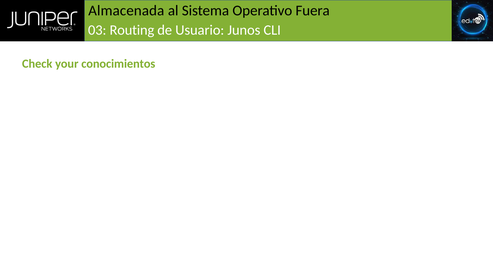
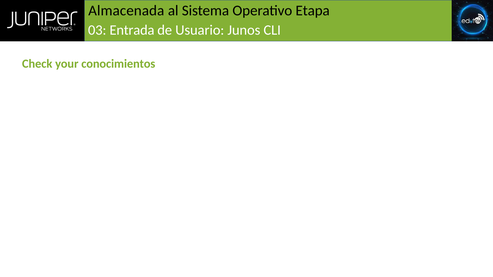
Fuera: Fuera -> Etapa (313, 11)
Routing: Routing -> Entrada (132, 30)
